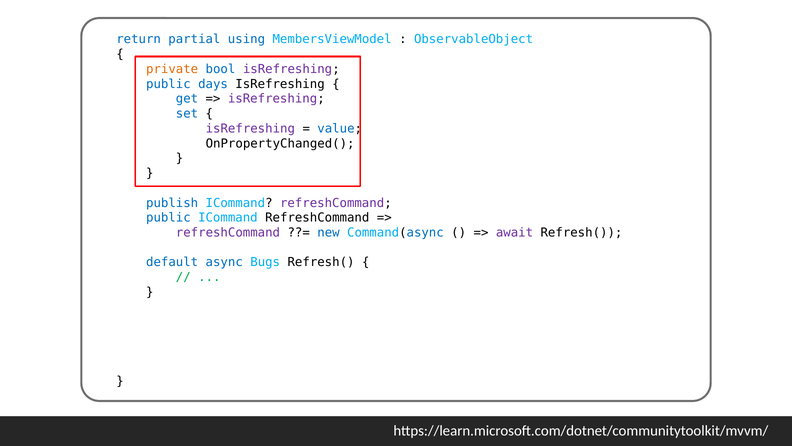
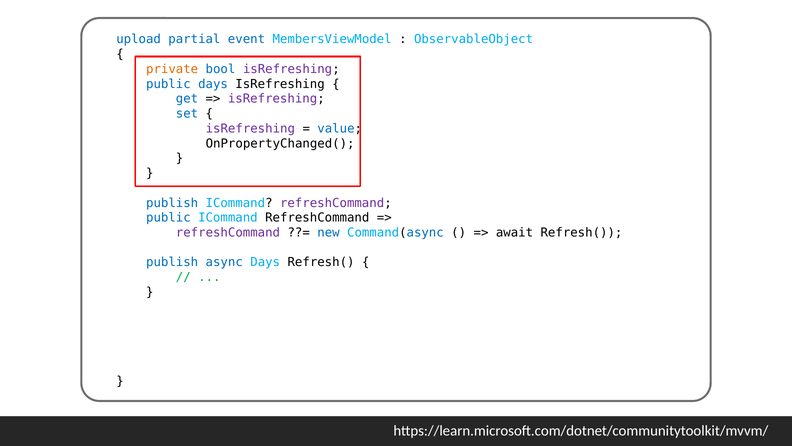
return: return -> upload (139, 39)
using: using -> event (246, 39)
await colour: purple -> black (515, 232)
default: default -> publish (172, 262)
async Bugs: Bugs -> Days (265, 262)
